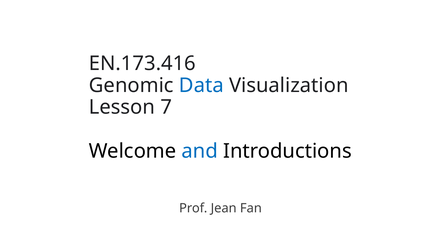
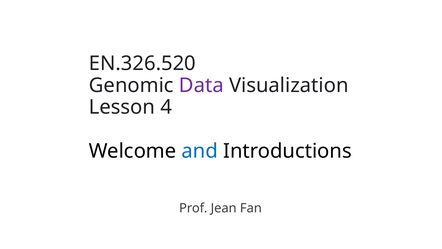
EN.173.416: EN.173.416 -> EN.326.520 (142, 63)
Data colour: blue -> purple (201, 85)
7: 7 -> 4 (166, 107)
